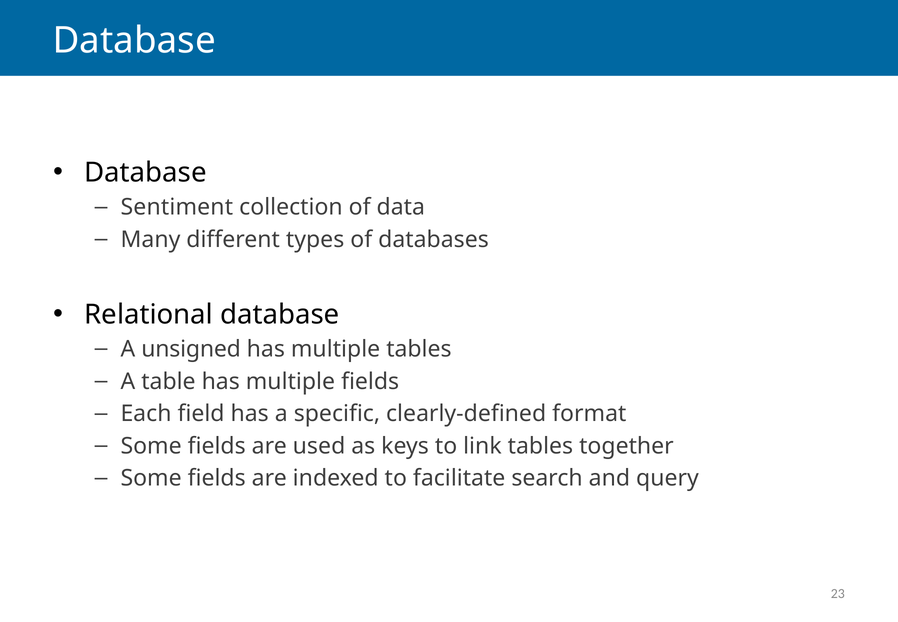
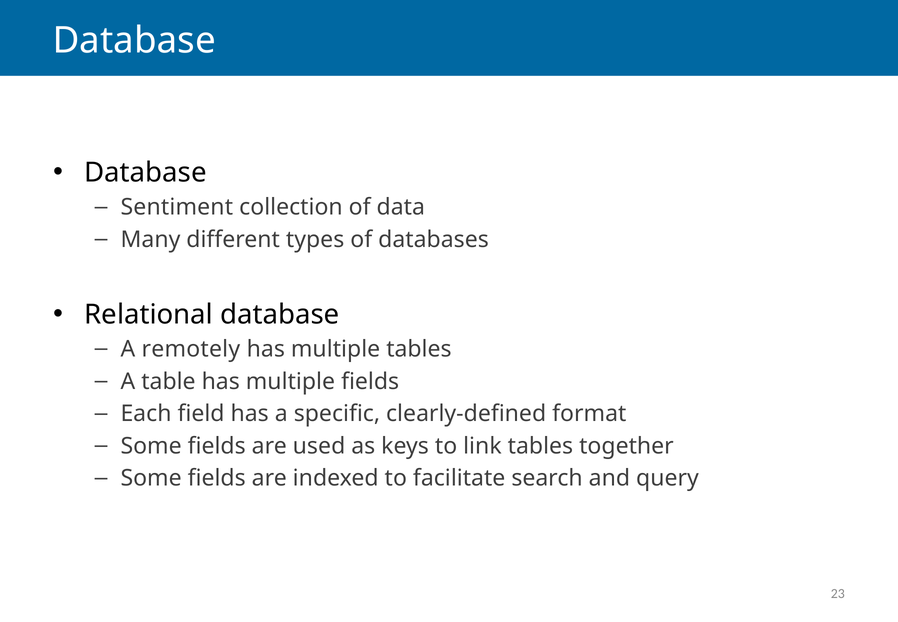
unsigned: unsigned -> remotely (191, 349)
